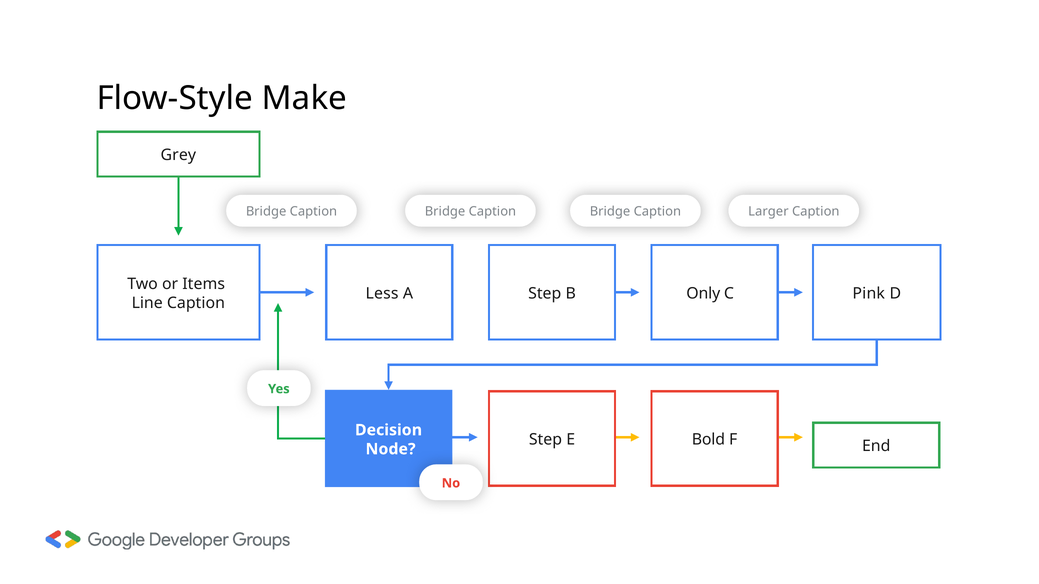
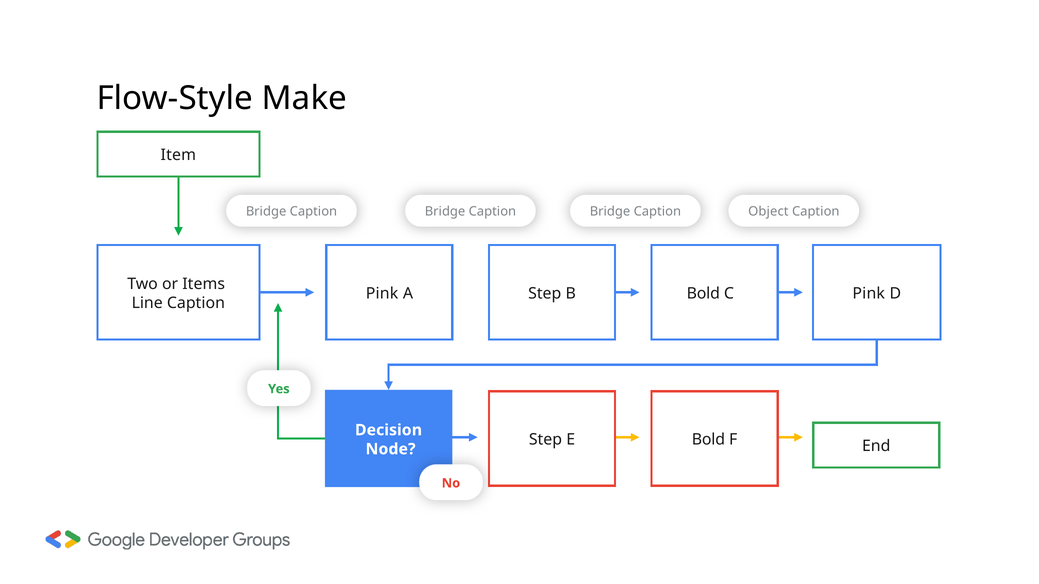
Grey: Grey -> Item (178, 155)
Larger: Larger -> Object (768, 212)
Less: Less -> Pink (382, 294)
B Only: Only -> Bold (703, 294)
